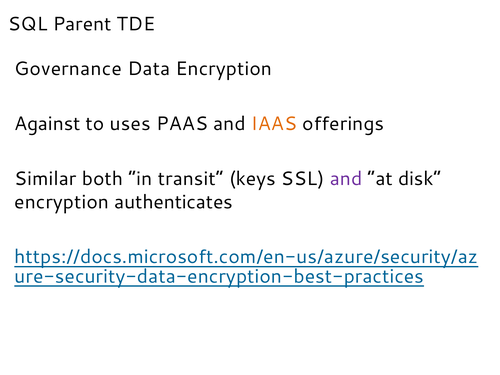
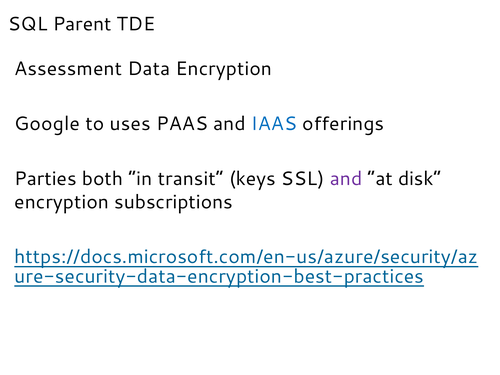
Governance: Governance -> Assessment (68, 69)
Against: Against -> Google (47, 124)
IAAS colour: orange -> blue (274, 124)
Similar: Similar -> Parties (45, 179)
authenticates: authenticates -> subscriptions (174, 202)
